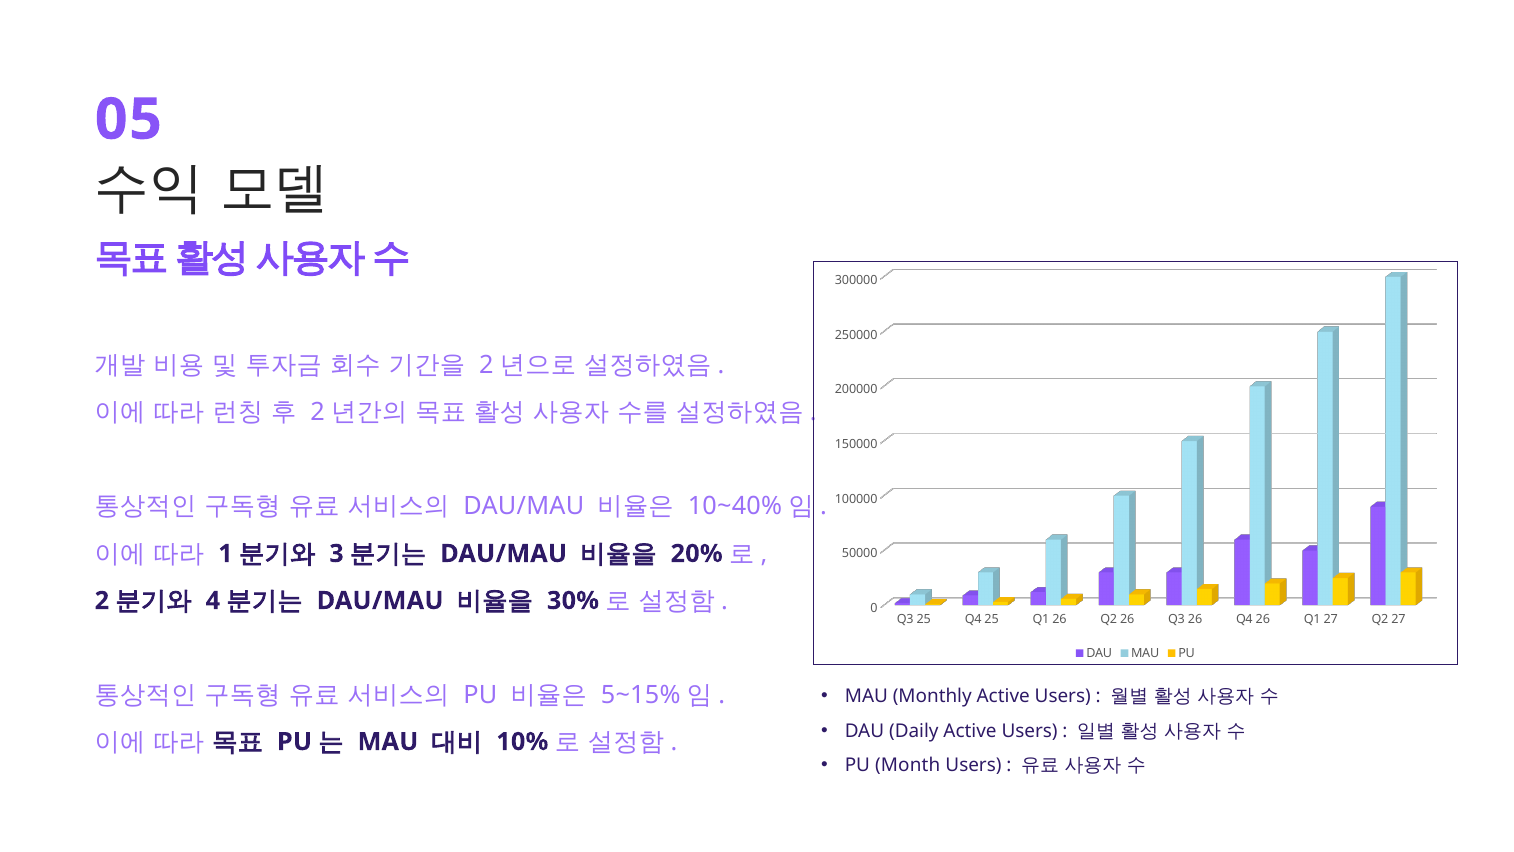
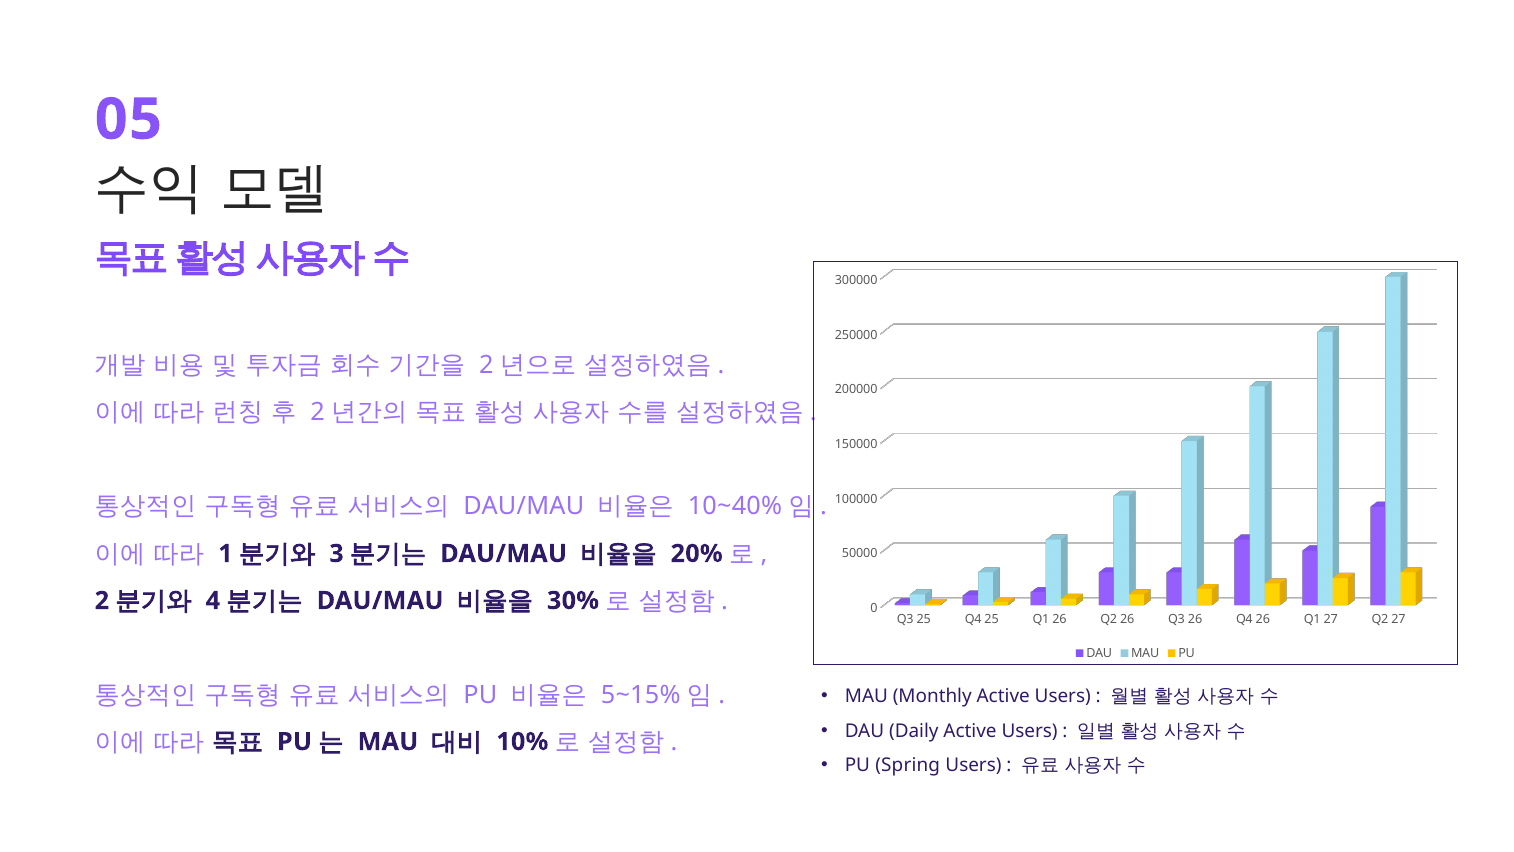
Month: Month -> Spring (908, 765)
